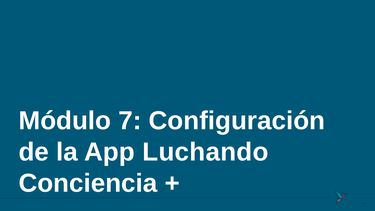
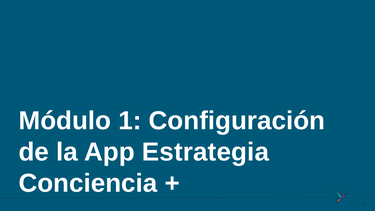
7: 7 -> 1 (130, 121)
Luchando: Luchando -> Estrategia (205, 152)
